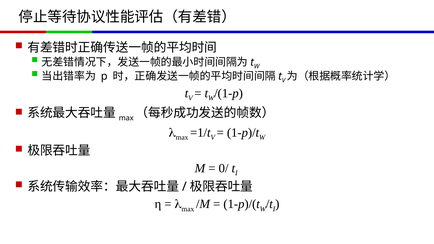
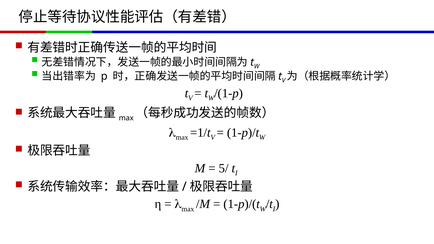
0/: 0/ -> 5/ (224, 168)
